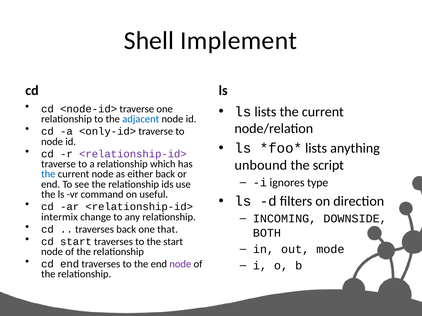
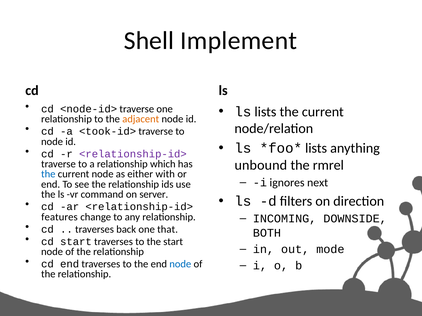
adjacent colour: blue -> orange (141, 119)
<only-id>: <only-id> -> <took-id> (108, 132)
script: script -> rmrel (328, 165)
either back: back -> with (165, 174)
type: type -> next (318, 183)
useful: useful -> server (154, 195)
intermix: intermix -> features (60, 217)
node colour: purple -> blue (180, 264)
